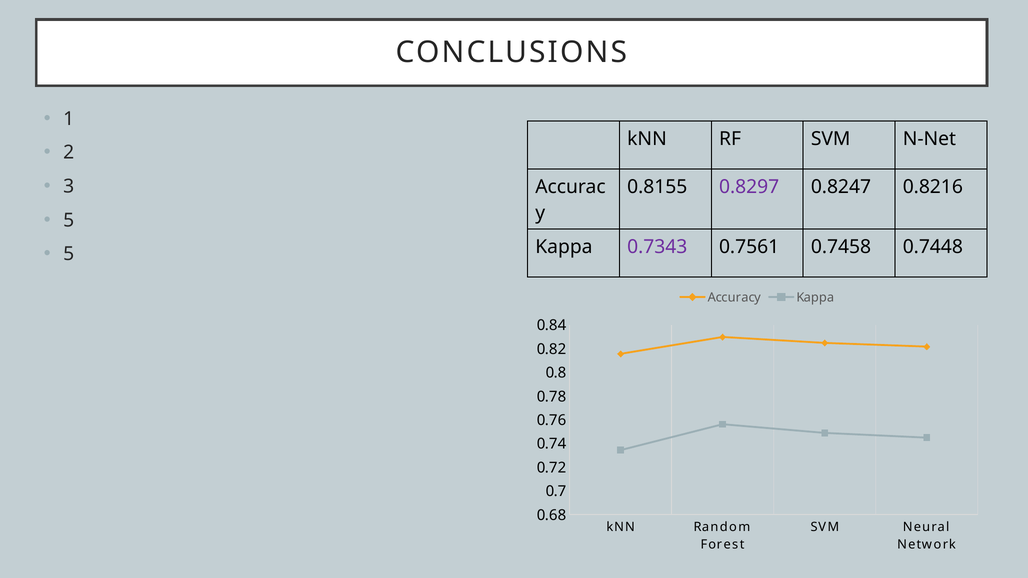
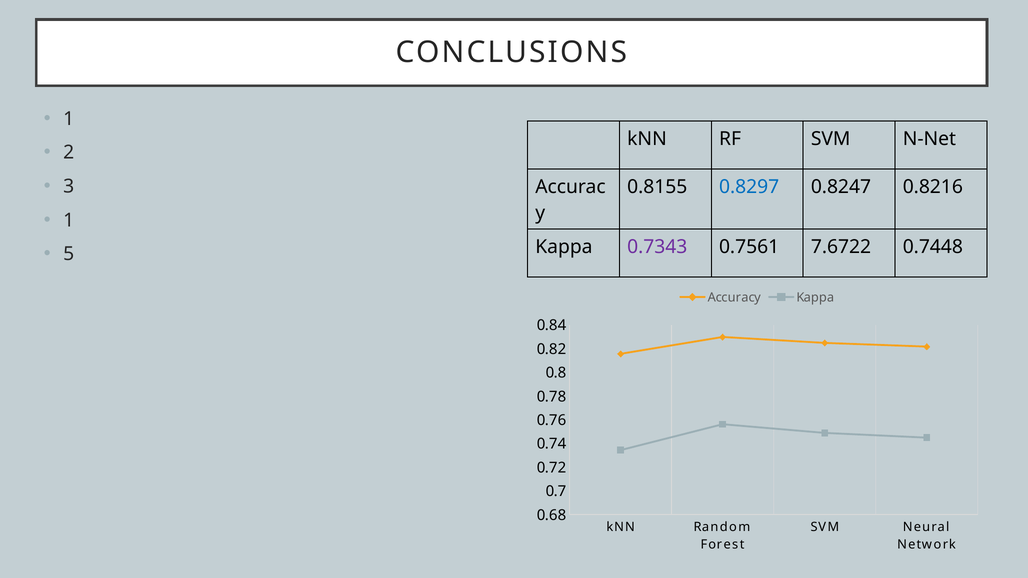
0.8297 colour: purple -> blue (749, 187)
5: 5 -> 1 (69, 220)
0.7458: 0.7458 -> 7.6722 (841, 247)
